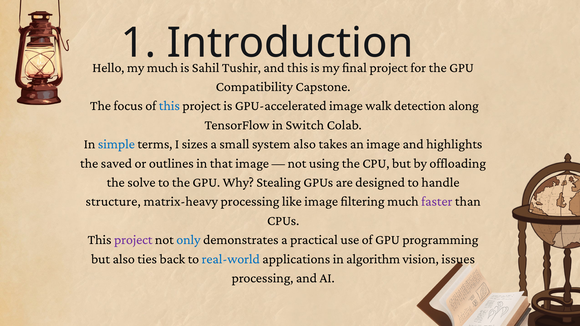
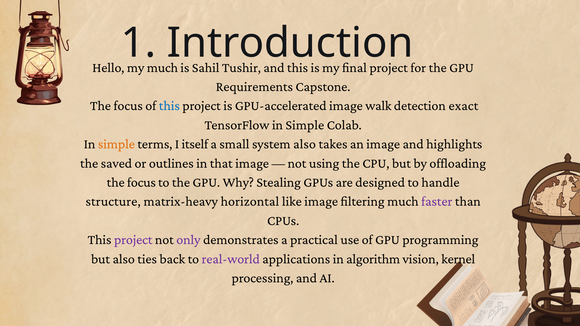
Compatibility: Compatibility -> Requirements (254, 87)
along: along -> exact (463, 106)
TensorFlow in Switch: Switch -> Simple (305, 125)
simple colour: blue -> orange (116, 144)
sizes: sizes -> itself (195, 144)
solve: solve -> focus (141, 182)
matrix-heavy processing: processing -> horizontal (250, 202)
only colour: blue -> purple (188, 240)
real-world colour: blue -> purple (231, 259)
issues: issues -> kernel (458, 259)
